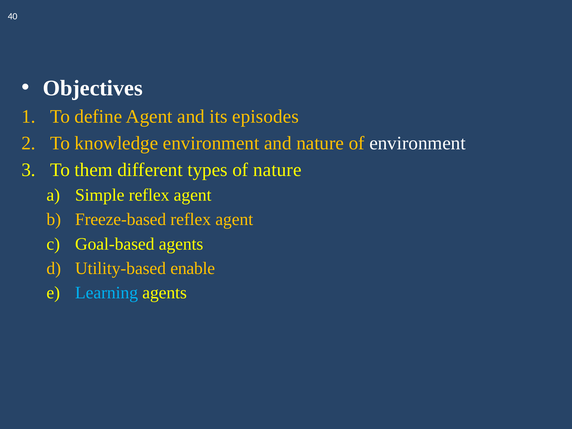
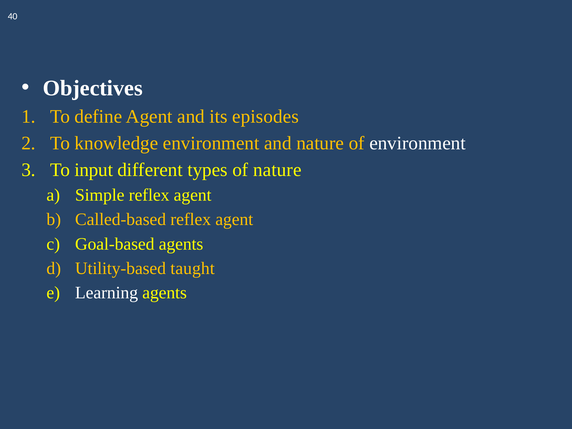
them: them -> input (94, 170)
Freeze-based: Freeze-based -> Called-based (121, 220)
enable: enable -> taught (193, 268)
Learning colour: light blue -> white (107, 293)
